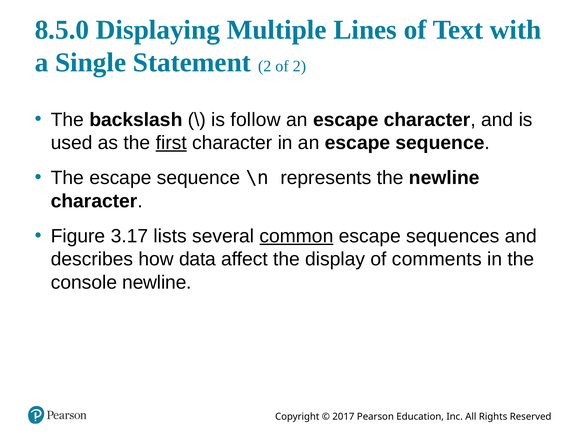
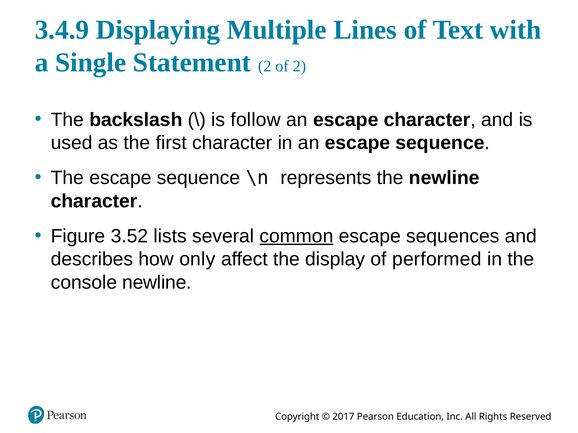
8.5.0: 8.5.0 -> 3.4.9 (62, 30)
first underline: present -> none (171, 143)
3.17: 3.17 -> 3.52 (129, 236)
data: data -> only (197, 260)
comments: comments -> performed (437, 260)
